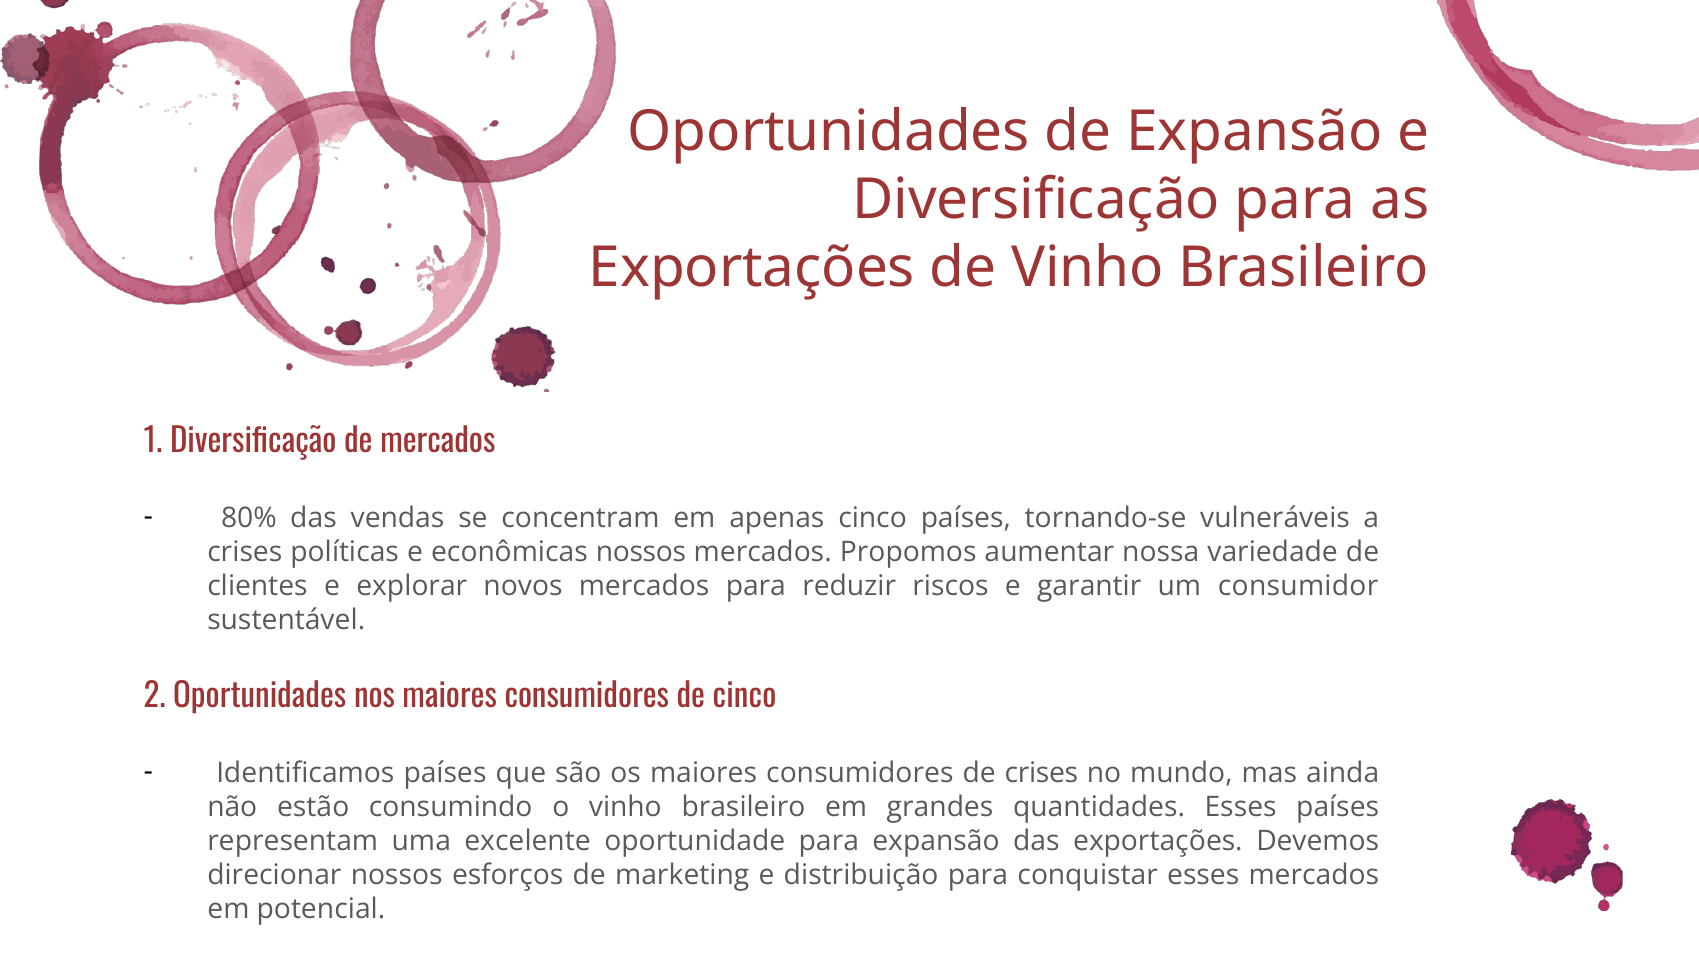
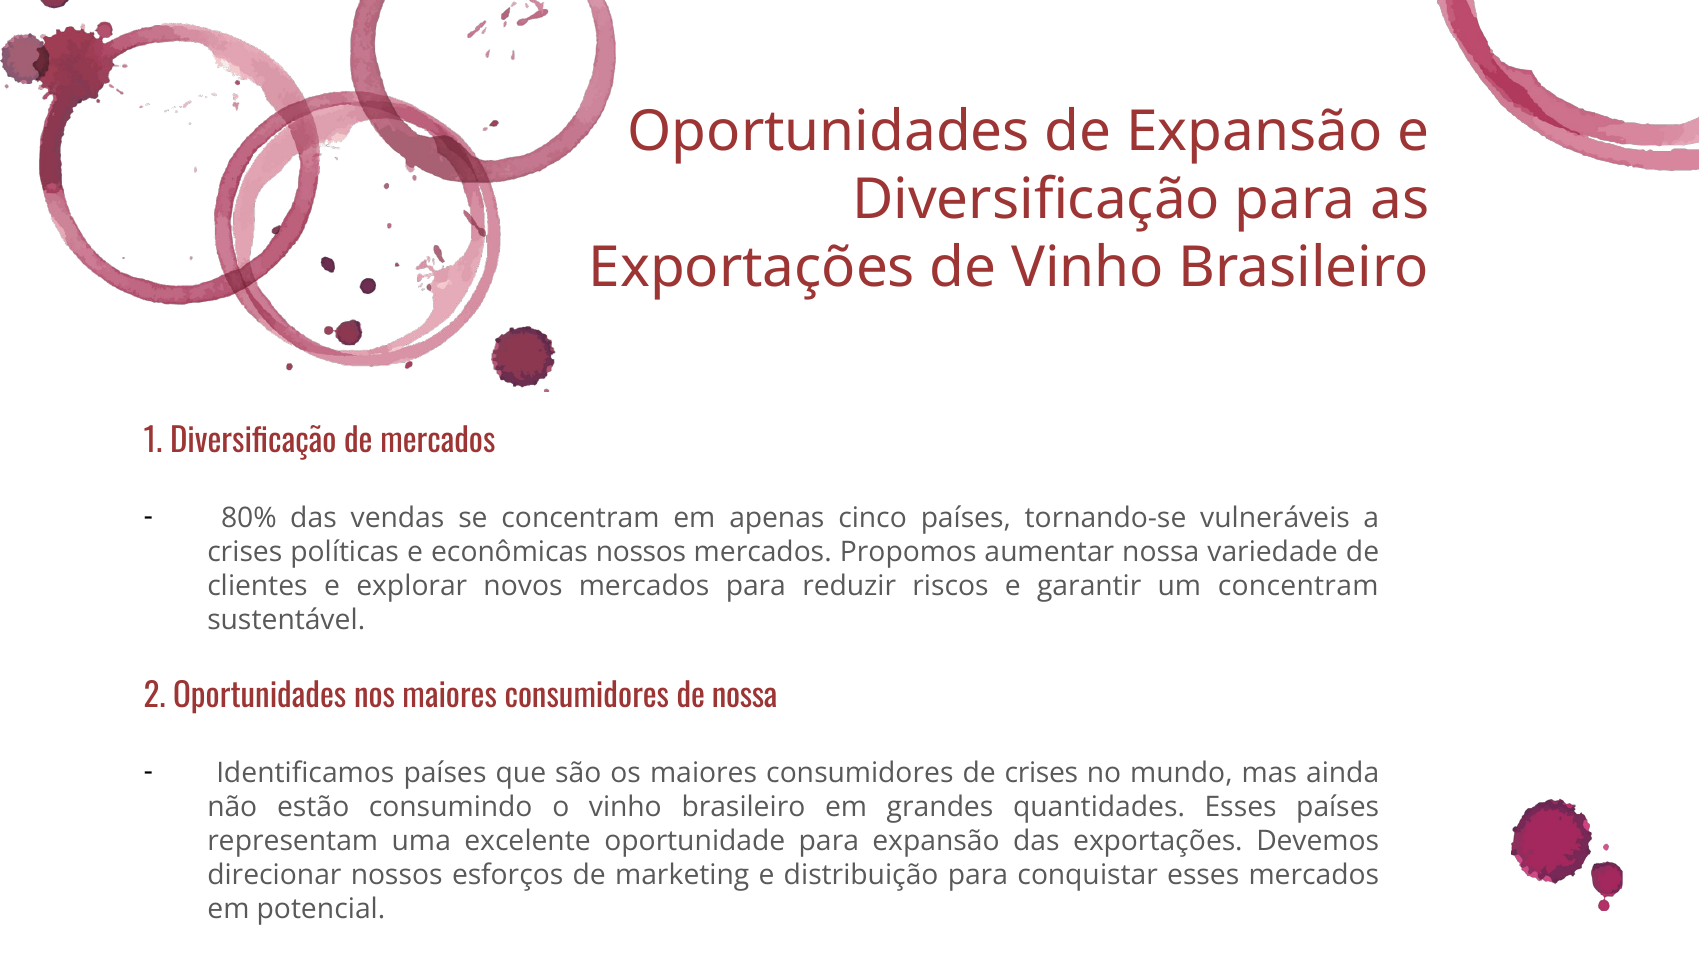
um consumidor: consumidor -> concentram (1298, 586)
de cinco: cinco -> nossa (745, 696)
